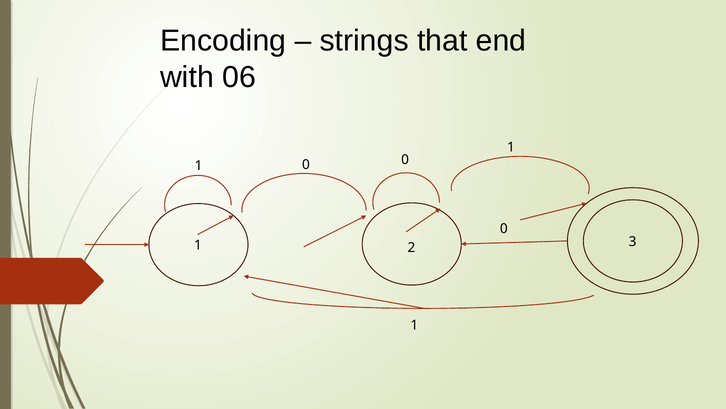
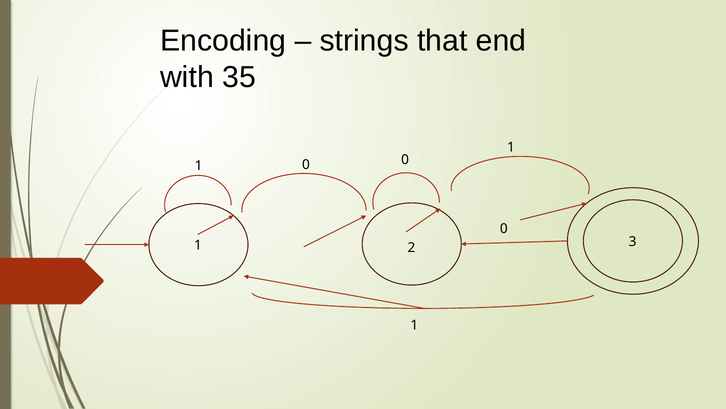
06: 06 -> 35 (239, 77)
